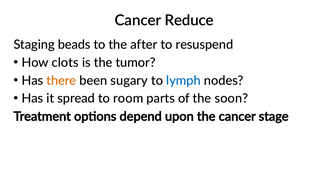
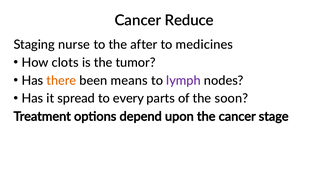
beads: beads -> nurse (74, 45)
resuspend: resuspend -> medicines (204, 45)
sugary: sugary -> means (129, 81)
lymph colour: blue -> purple (184, 81)
room: room -> every (128, 99)
